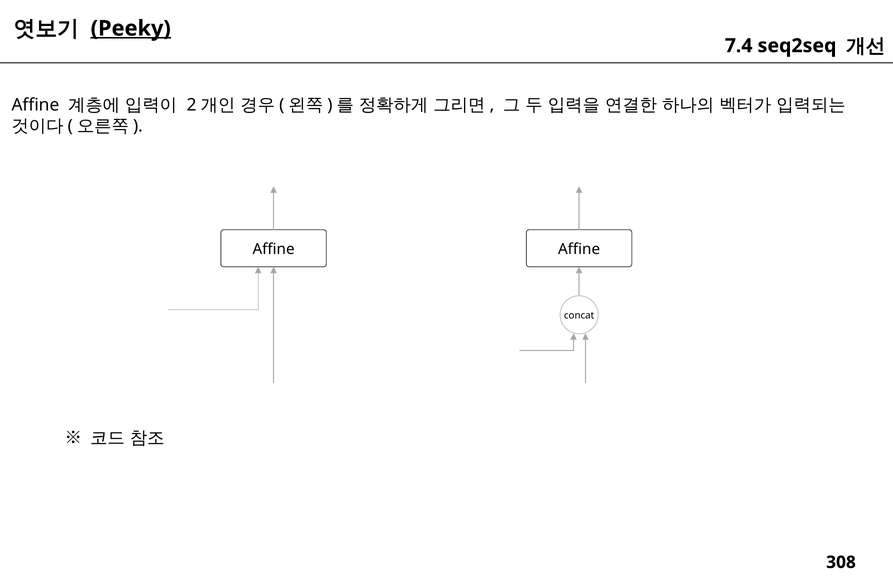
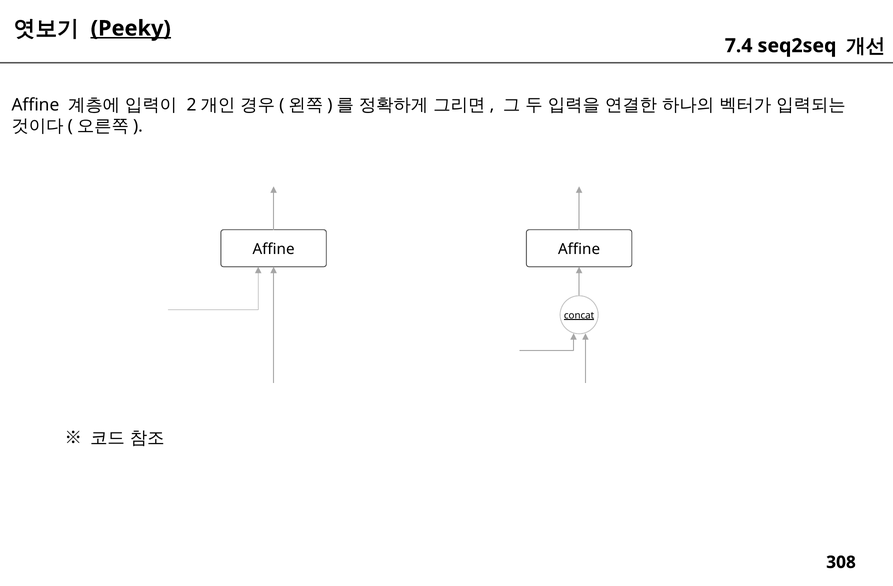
concat underline: none -> present (579, 316)
